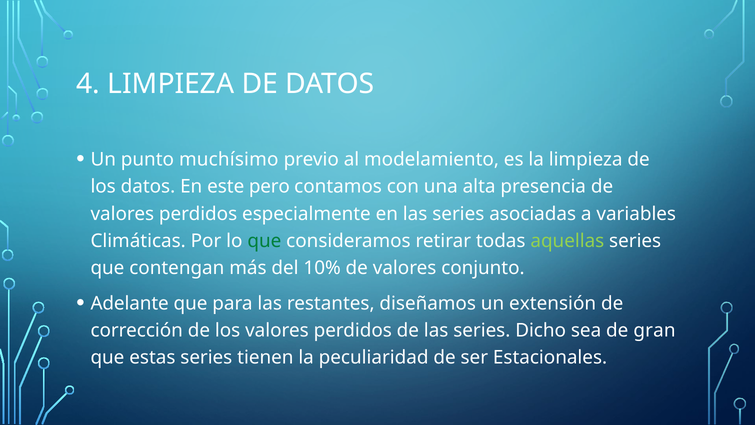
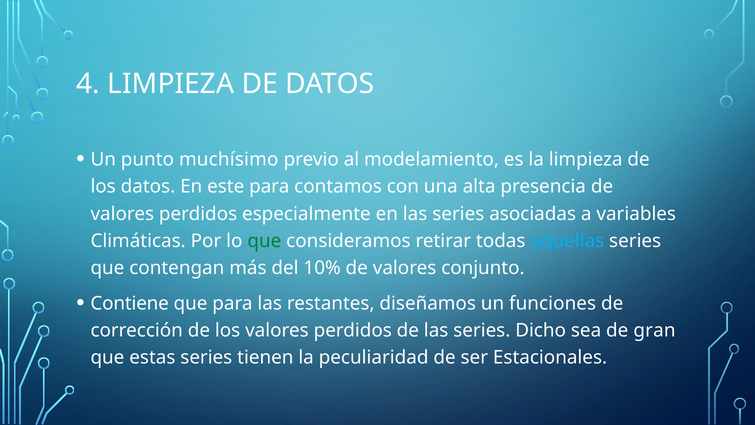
este pero: pero -> para (269, 186)
aquellas colour: light green -> light blue (567, 241)
Adelante: Adelante -> Contiene (130, 303)
extensión: extensión -> funciones (553, 303)
